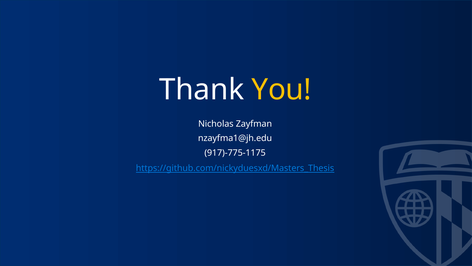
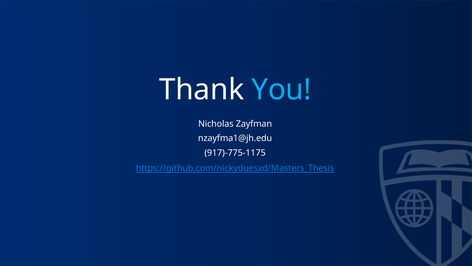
You colour: yellow -> light blue (282, 90)
